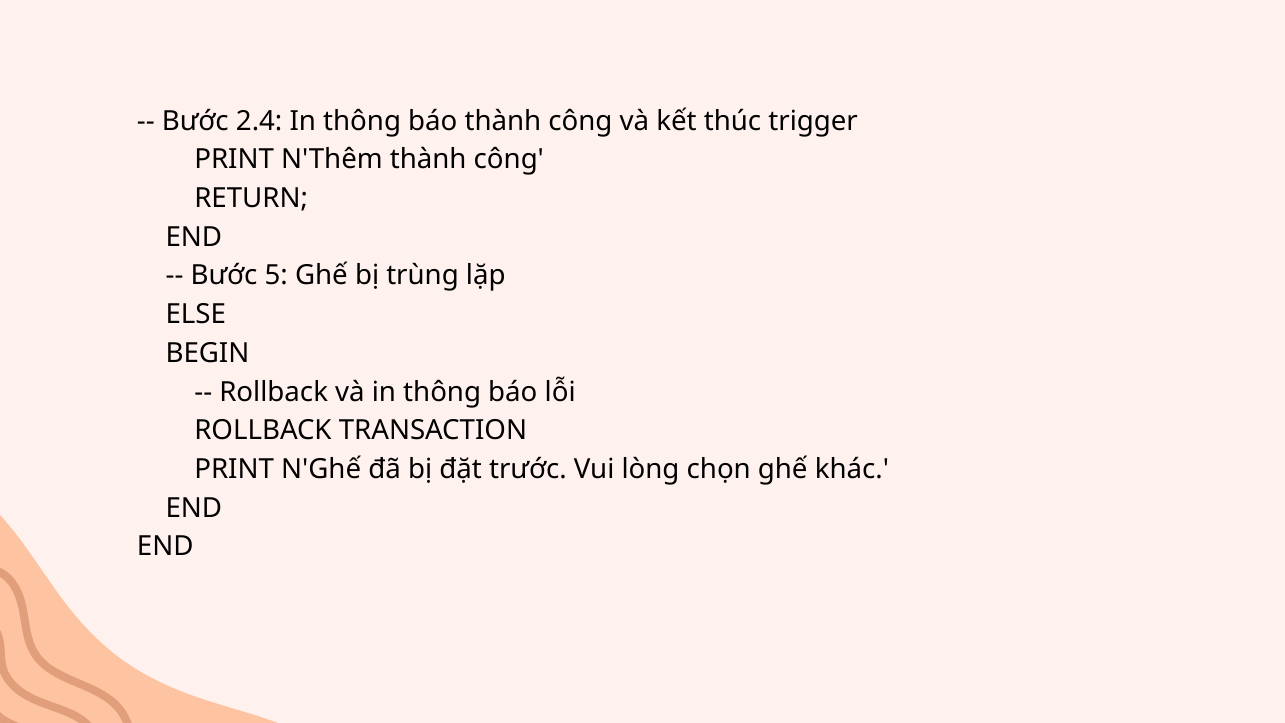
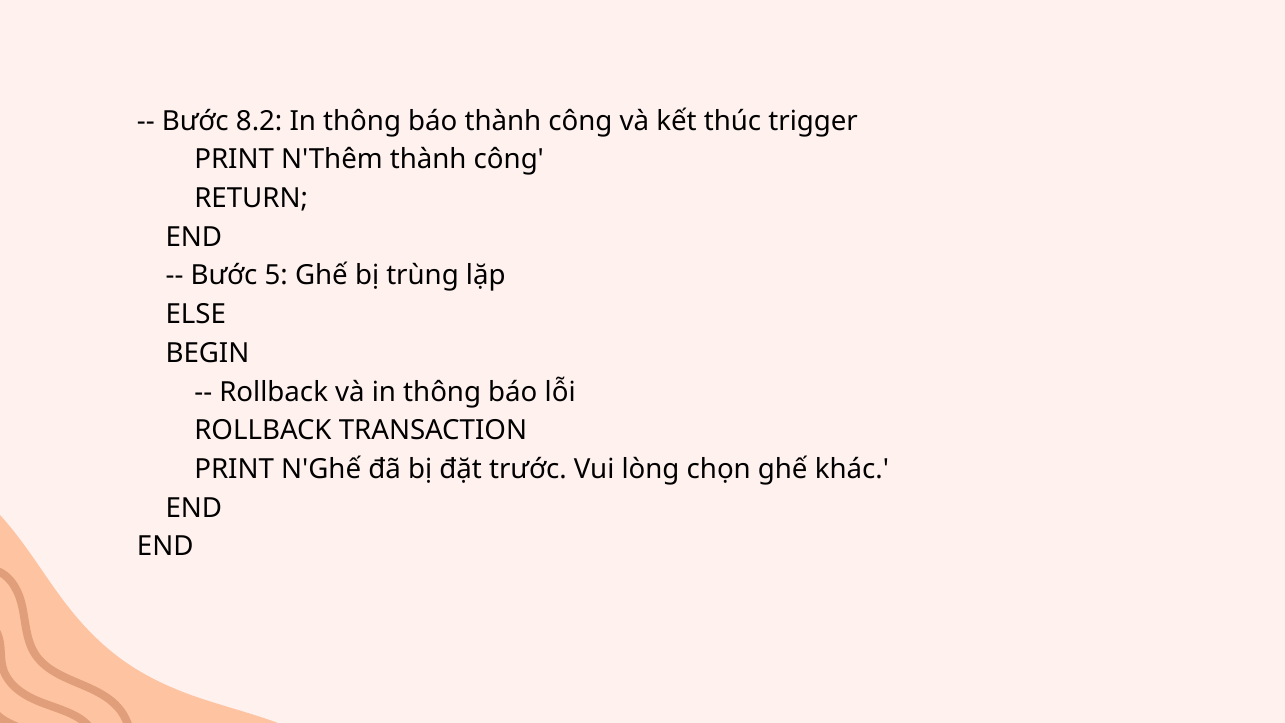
2.4: 2.4 -> 8.2 (259, 121)
